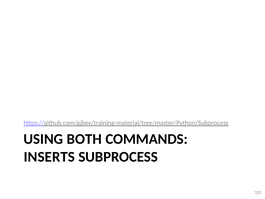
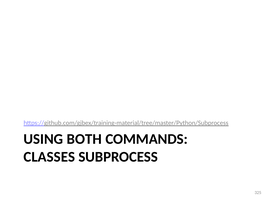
INSERTS: INSERTS -> CLASSES (49, 157)
